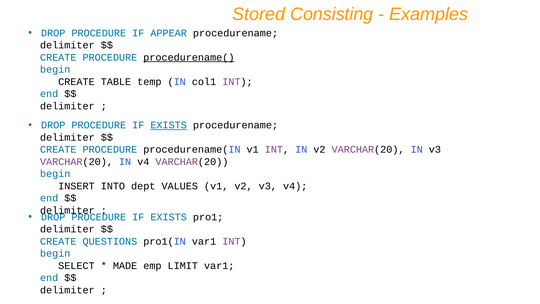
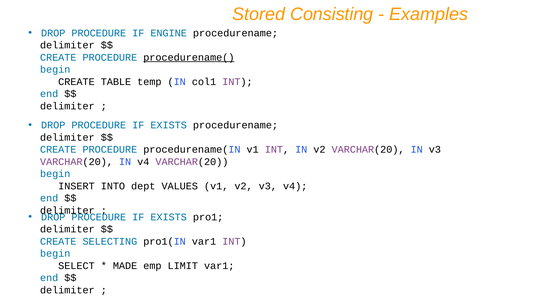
APPEAR: APPEAR -> ENGINE (169, 33)
EXISTS underline: present -> none (169, 125)
QUESTIONS: QUESTIONS -> SELECTING (110, 241)
